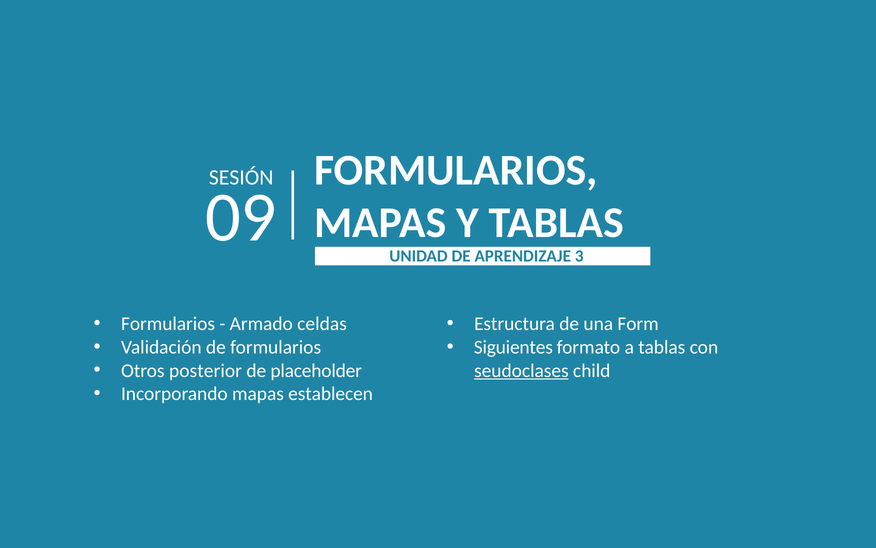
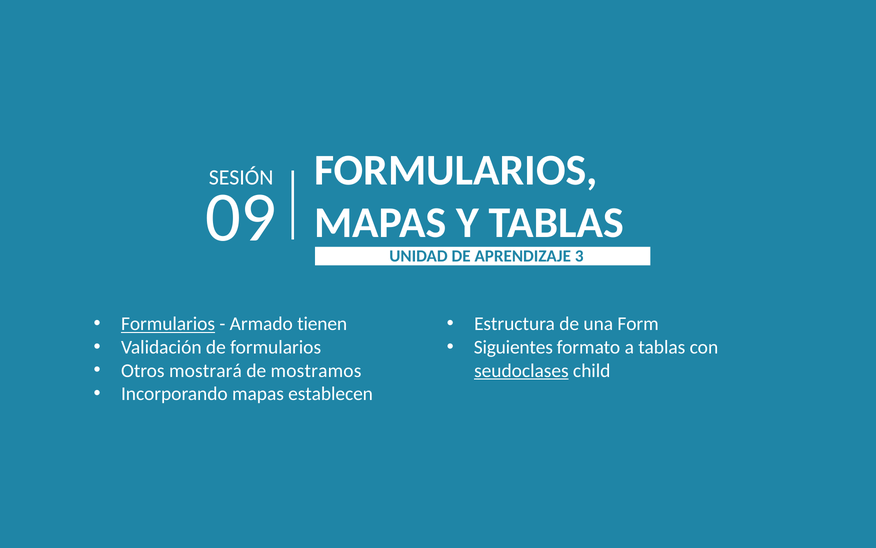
Formularios underline: none -> present (168, 324)
celdas: celdas -> tienen (322, 324)
posterior: posterior -> mostrará (205, 370)
placeholder: placeholder -> mostramos (316, 370)
